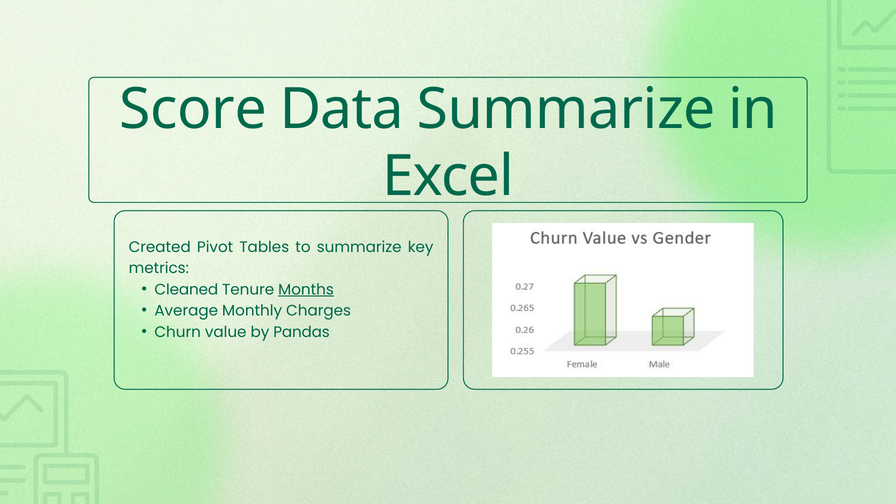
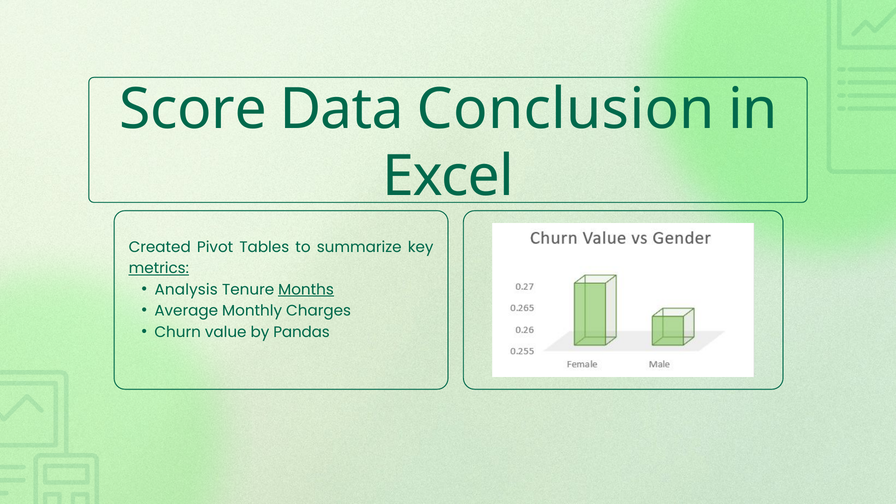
Data Summarize: Summarize -> Conclusion (566, 109)
metrics underline: none -> present (159, 268)
Cleaned: Cleaned -> Analysis (186, 290)
